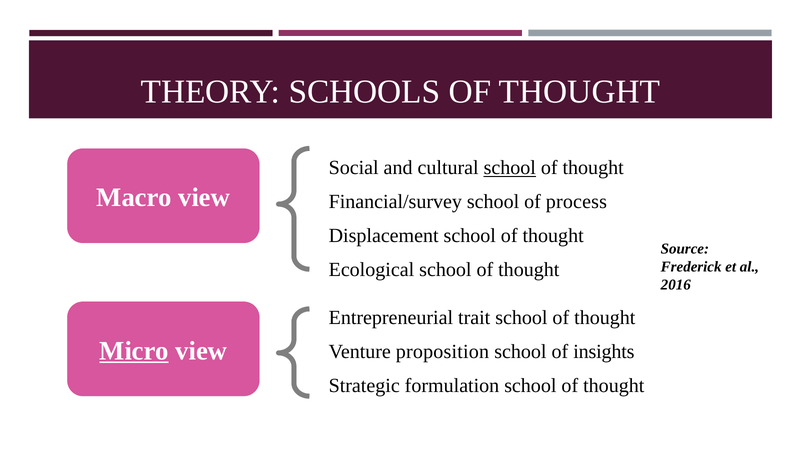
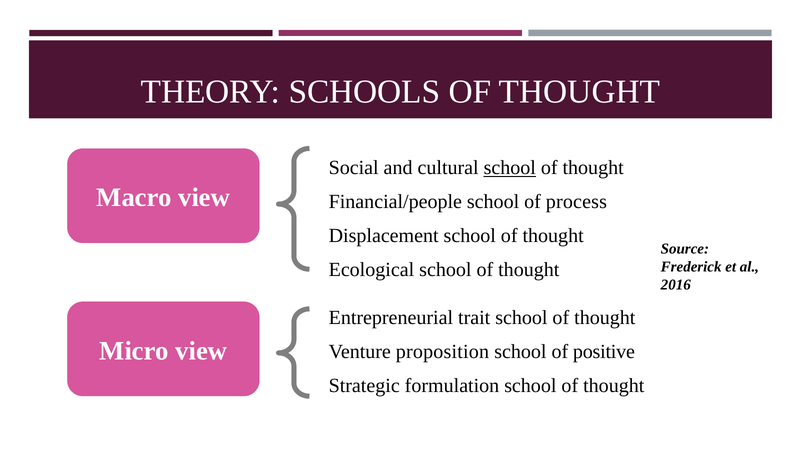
Financial/survey: Financial/survey -> Financial/people (395, 202)
Micro underline: present -> none (134, 351)
insights: insights -> positive (604, 352)
